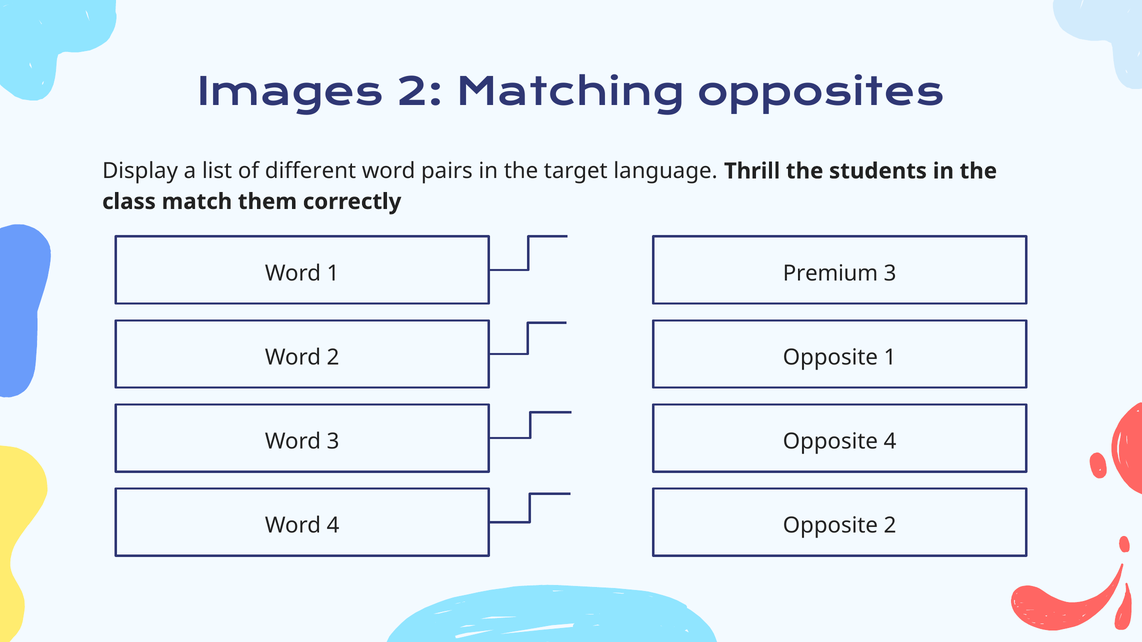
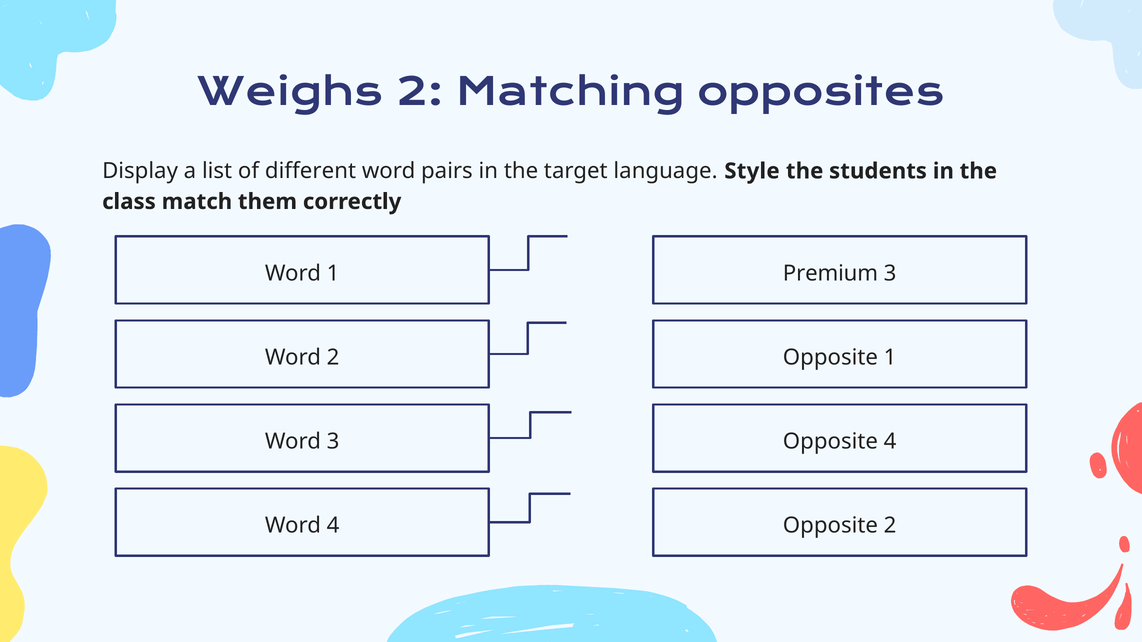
Images: Images -> Weighs (290, 93)
Thrill: Thrill -> Style (752, 171)
